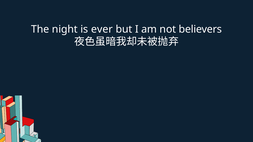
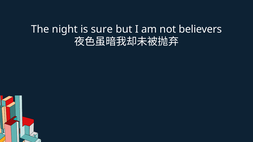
ever: ever -> sure (102, 29)
